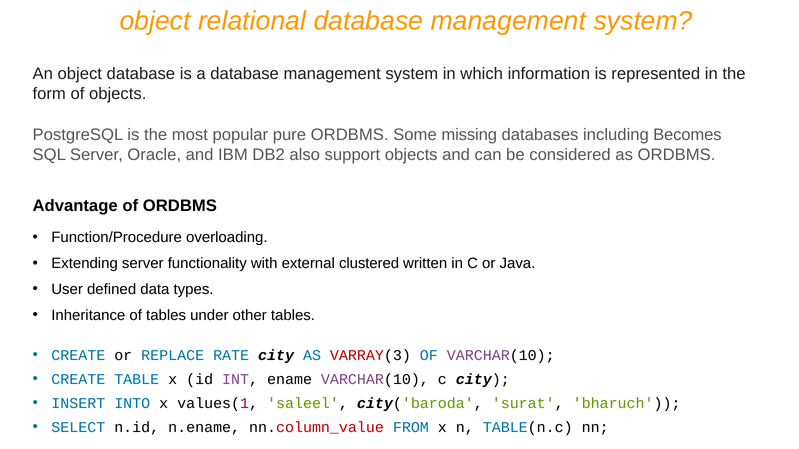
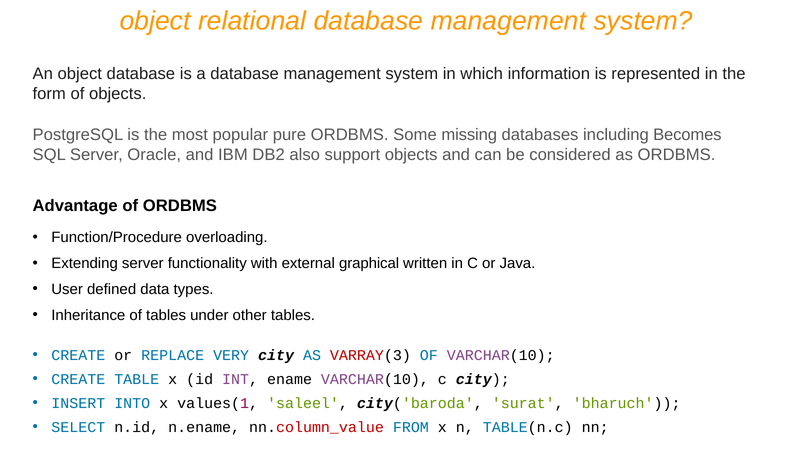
clustered: clustered -> graphical (369, 264)
RATE: RATE -> VERY (231, 356)
